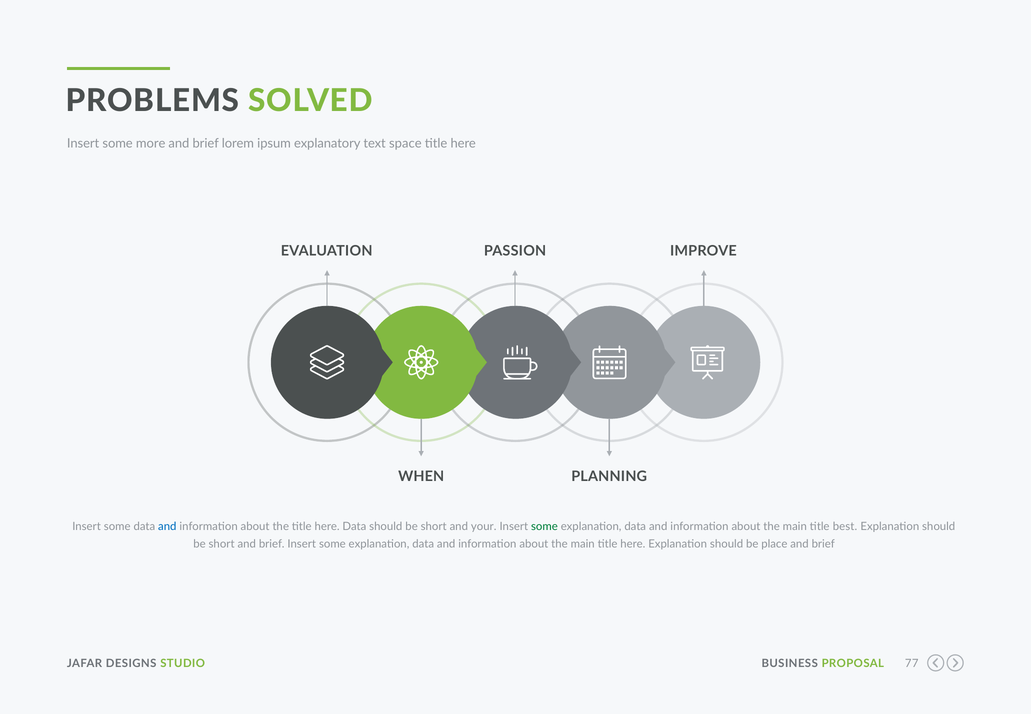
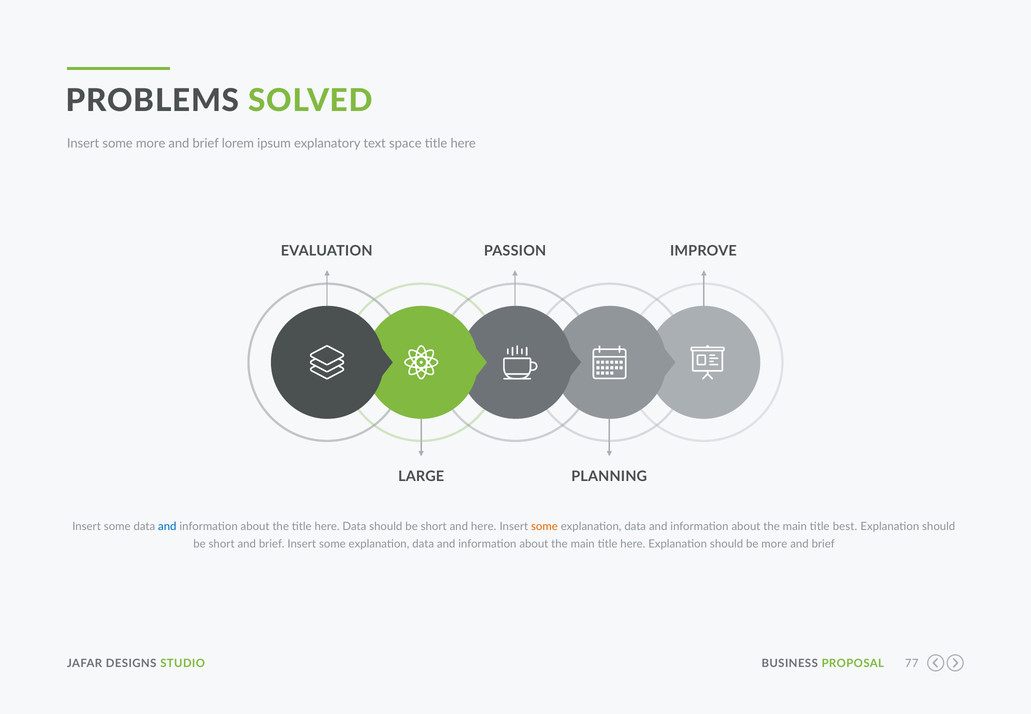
WHEN: WHEN -> LARGE (421, 476)
and your: your -> here (484, 526)
some colour: green -> orange (544, 526)
be place: place -> more (774, 544)
